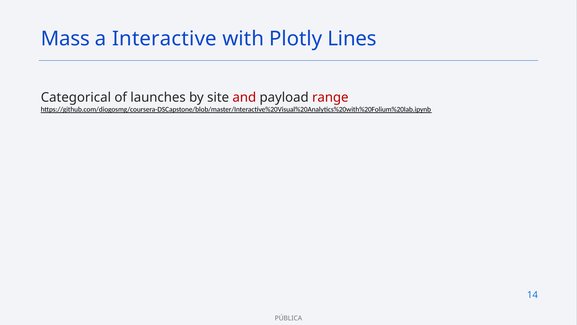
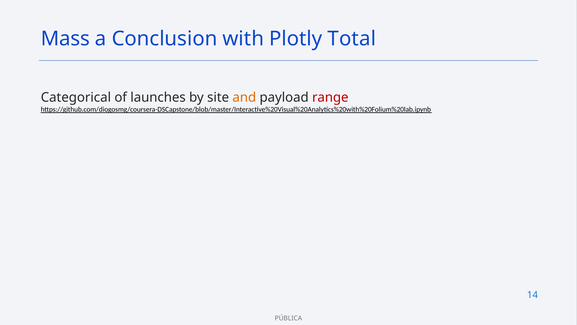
Interactive: Interactive -> Conclusion (165, 39)
Lines: Lines -> Total (352, 39)
and colour: red -> orange (244, 97)
